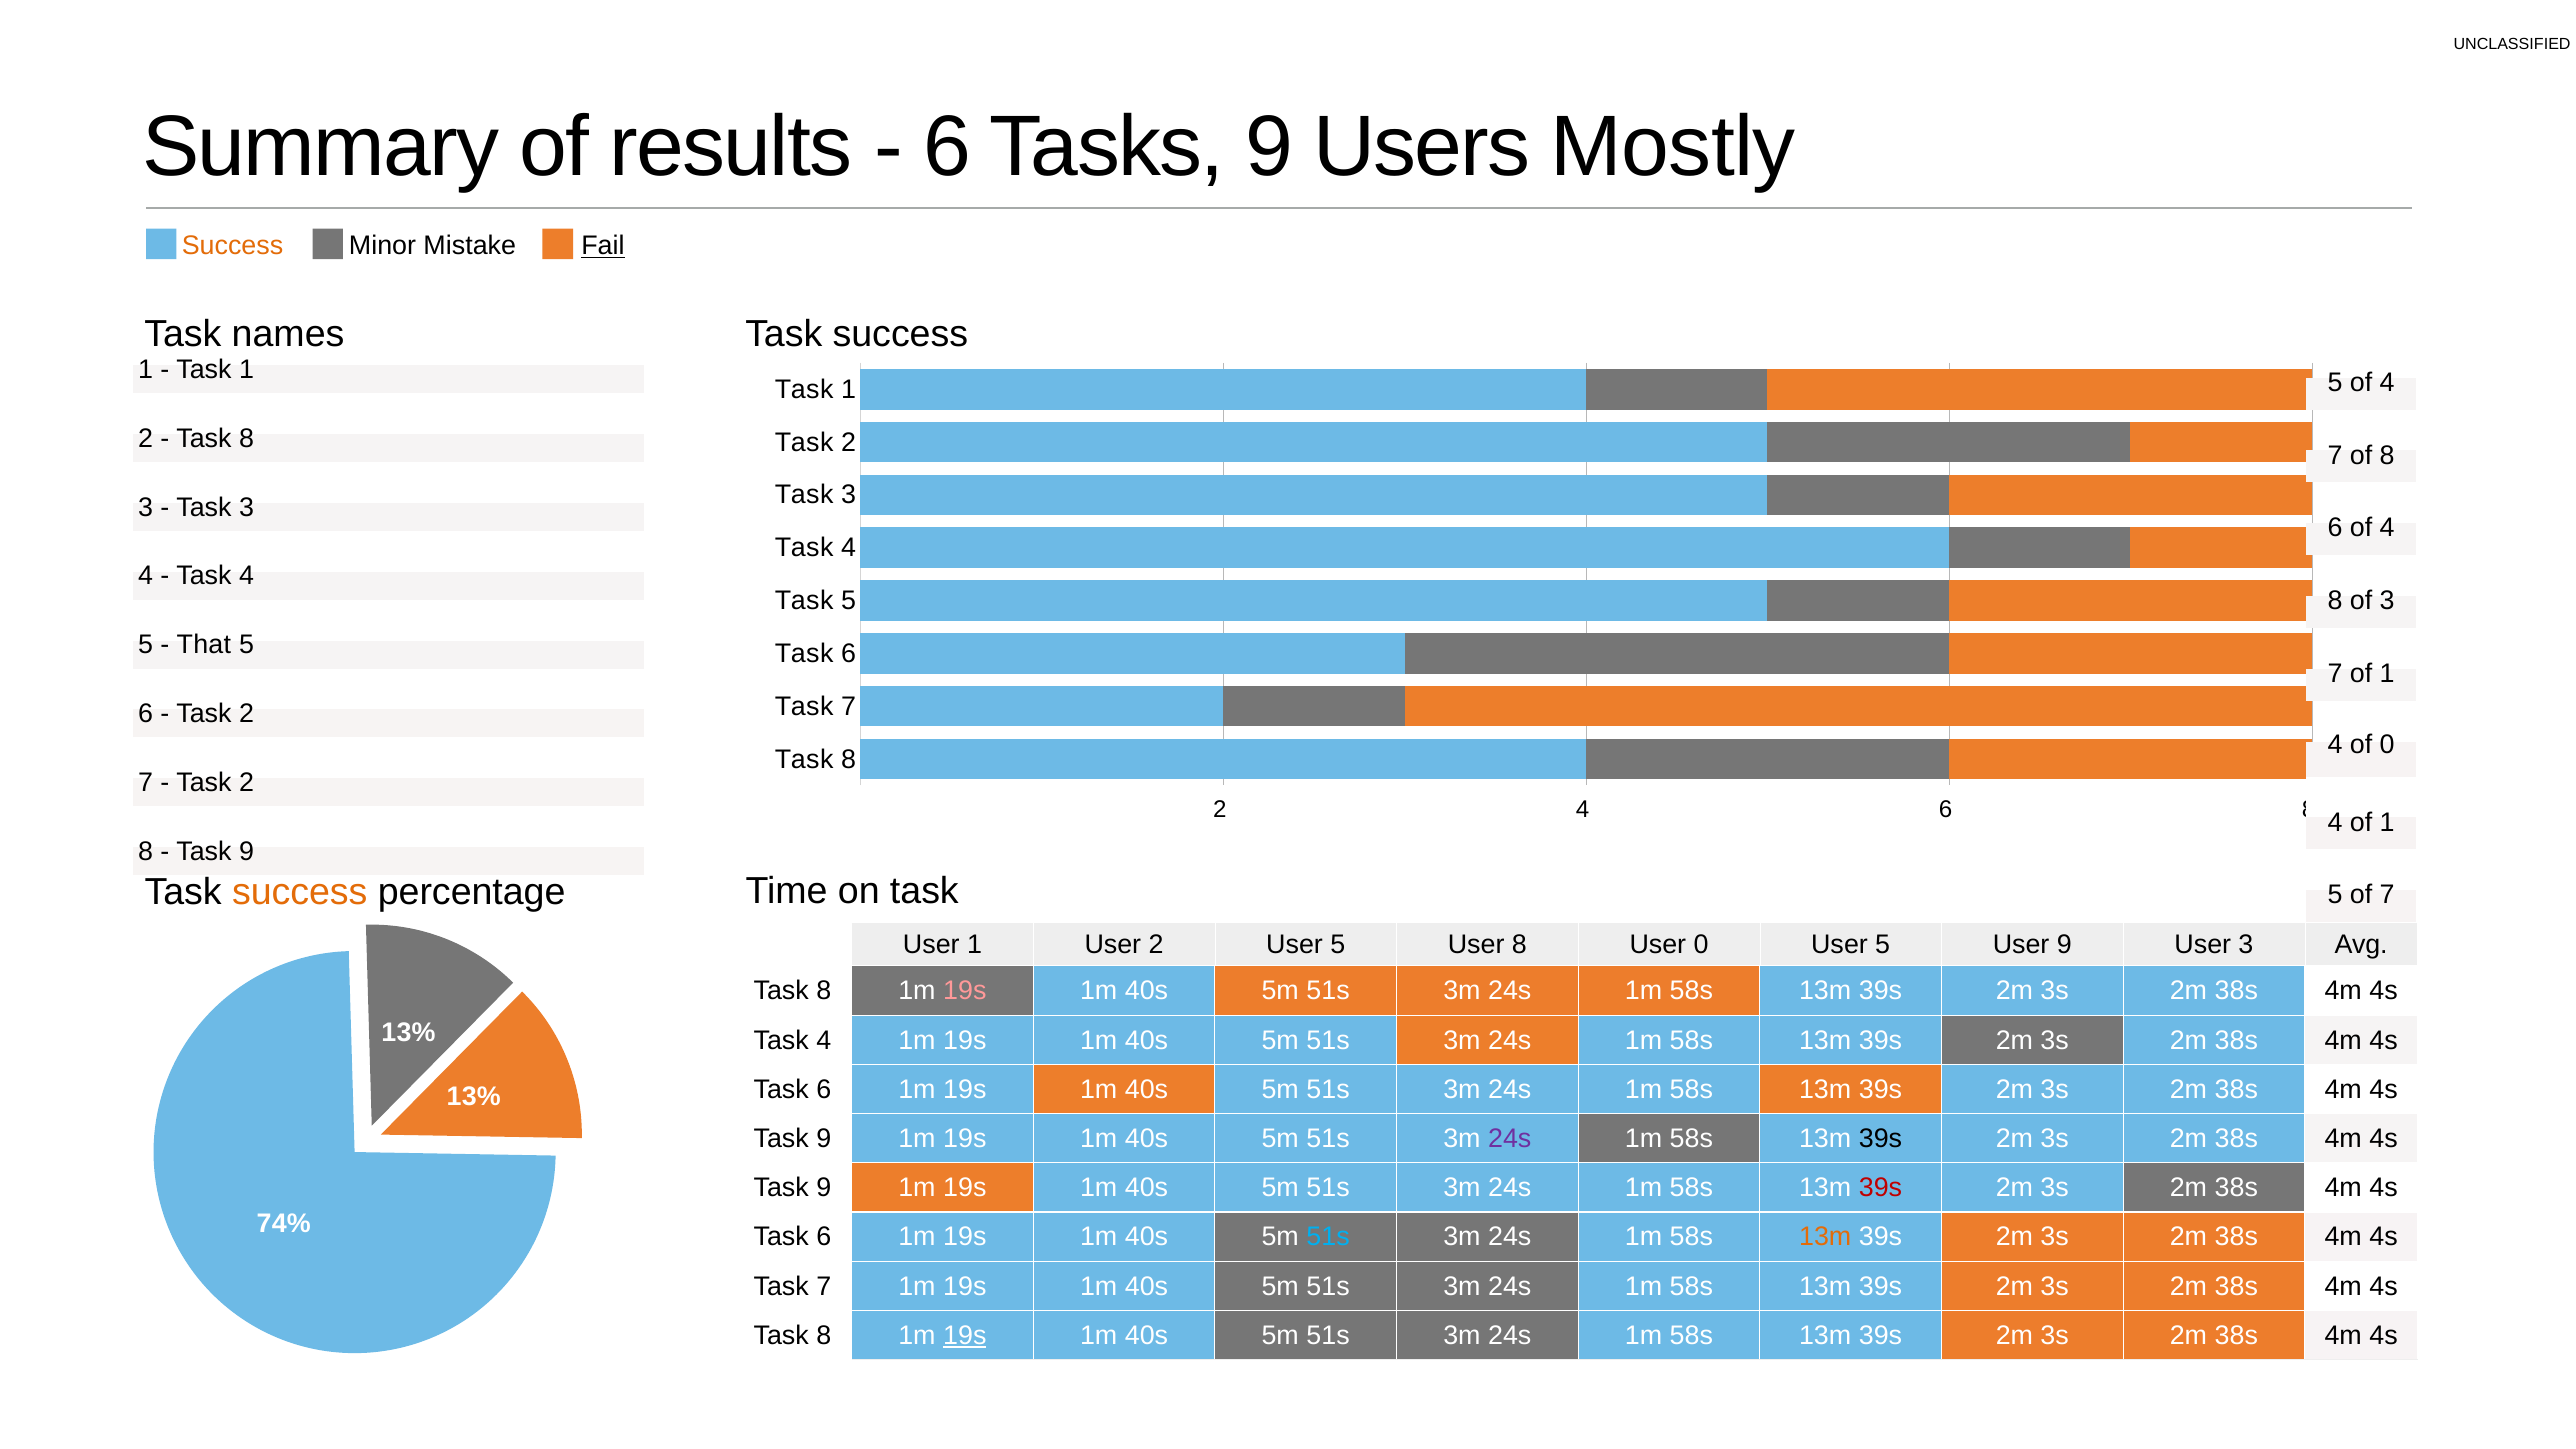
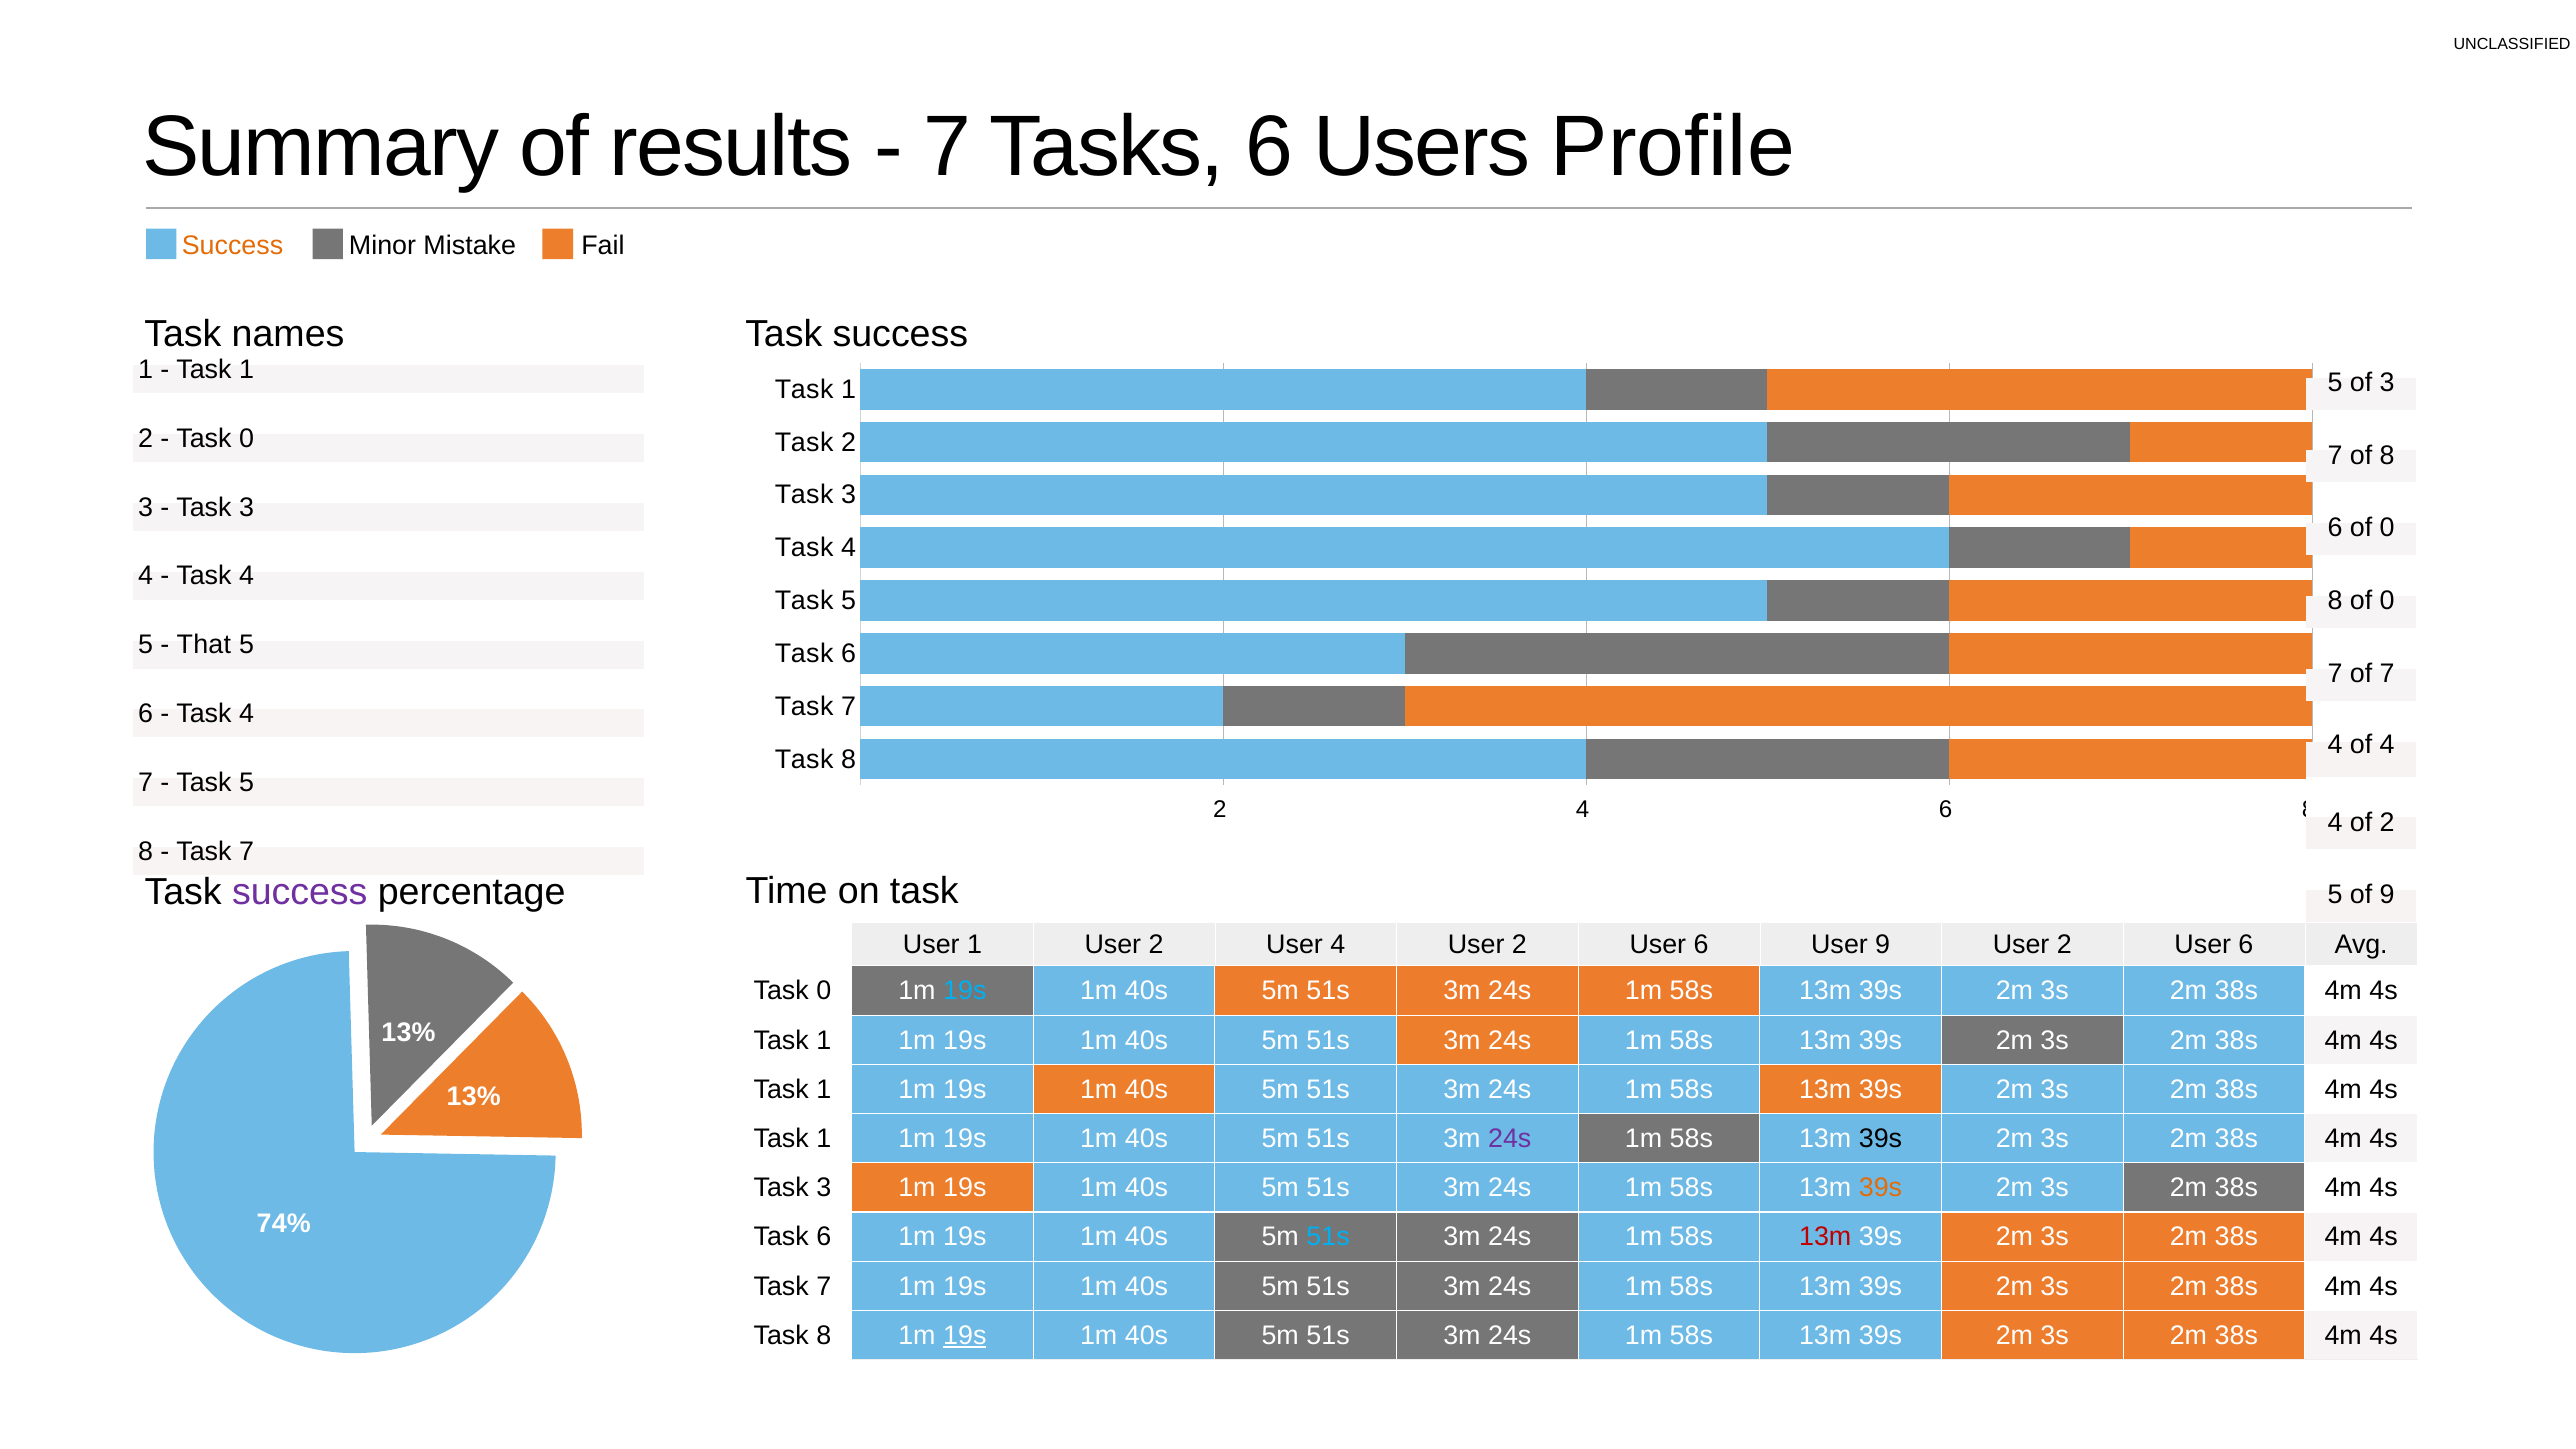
6: 6 -> 7 (947, 147)
Tasks 9: 9 -> 6 (1269, 147)
Mostly: Mostly -> Profile (1673, 147)
Fail underline: present -> none (603, 246)
5 of 4: 4 -> 3 (2387, 382)
8: 8 -> 0 (247, 438)
6 of 4: 4 -> 0 (2387, 528)
8 of 3: 3 -> 0 (2387, 601)
7 of 1: 1 -> 7 (2387, 674)
2: 2 -> 4 (247, 714)
of 0: 0 -> 4 (2387, 745)
2: 2 -> 5 (247, 782)
4 of 1: 1 -> 2 (2387, 822)
9: 9 -> 7 (247, 851)
success colour: orange -> purple (300, 892)
of 7: 7 -> 9 (2387, 895)
2 User 5: 5 -> 4 (1338, 945)
8: 8 -> 2 (1519, 945)
0: 0 -> 6 (1701, 945)
5: 5 -> 9 (1883, 945)
9: 9 -> 2 (2064, 945)
3: 3 -> 6 (2246, 945)
8: 8 -> 0 (824, 991)
19s colour: pink -> light blue (965, 991)
4: 4 -> 1 (824, 1040)
6: 6 -> 1 (824, 1089)
9: 9 -> 1 (824, 1139)
9: 9 -> 3 (824, 1188)
39s colour: red -> orange (1881, 1188)
13m colour: orange -> red (1825, 1237)
